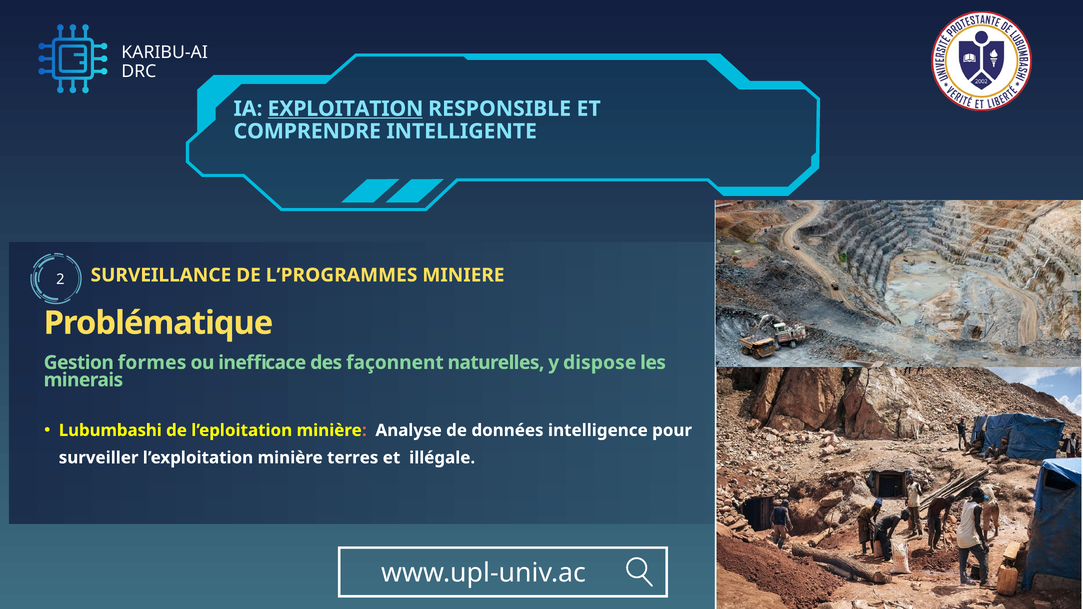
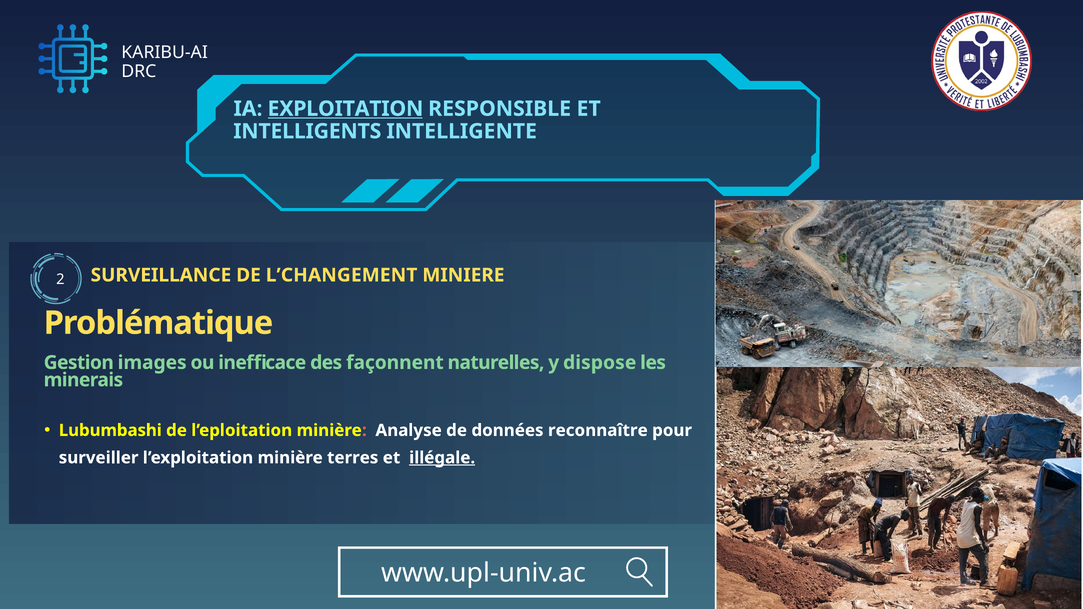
COMPRENDRE: COMPRENDRE -> INTELLIGENTS (307, 131)
L’PROGRAMMES: L’PROGRAMMES -> L’CHANGEMENT (342, 275)
formes: formes -> images (152, 363)
intelligence: intelligence -> reconnaître (598, 431)
illégale underline: none -> present (442, 458)
